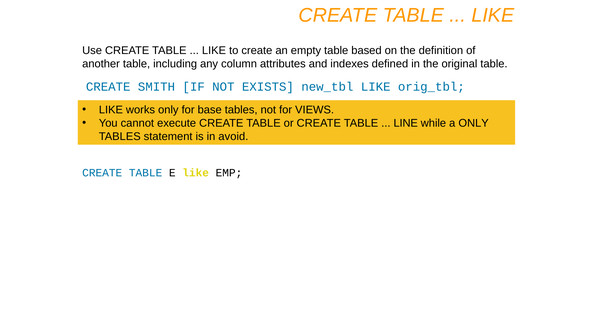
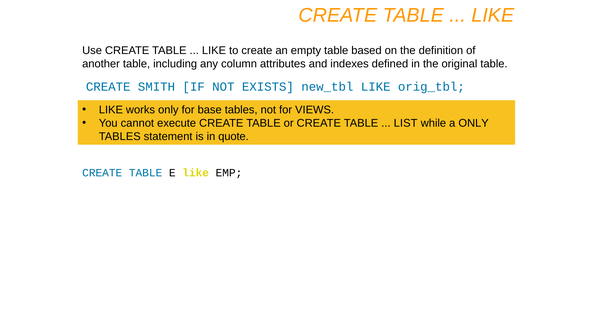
LINE: LINE -> LIST (406, 123)
avoid: avoid -> quote (233, 136)
